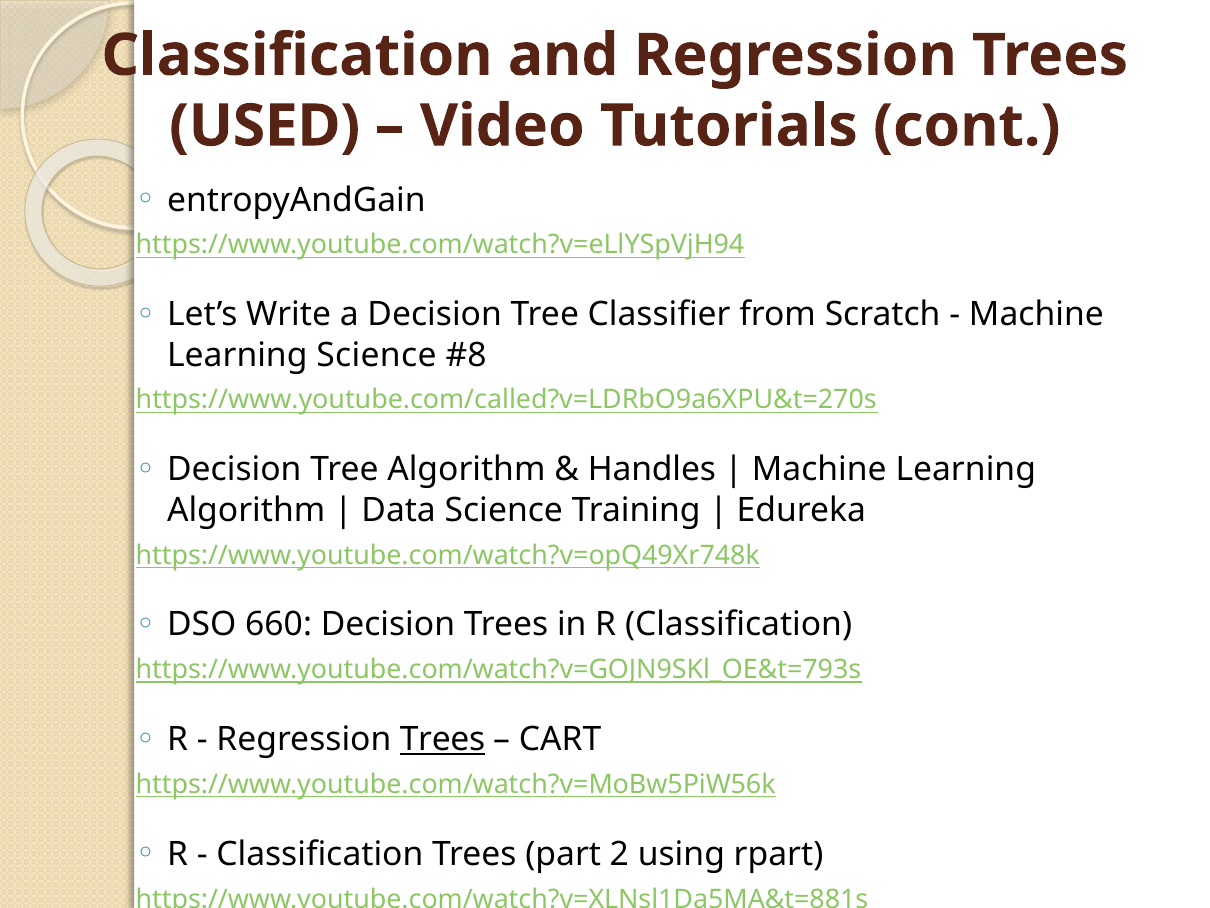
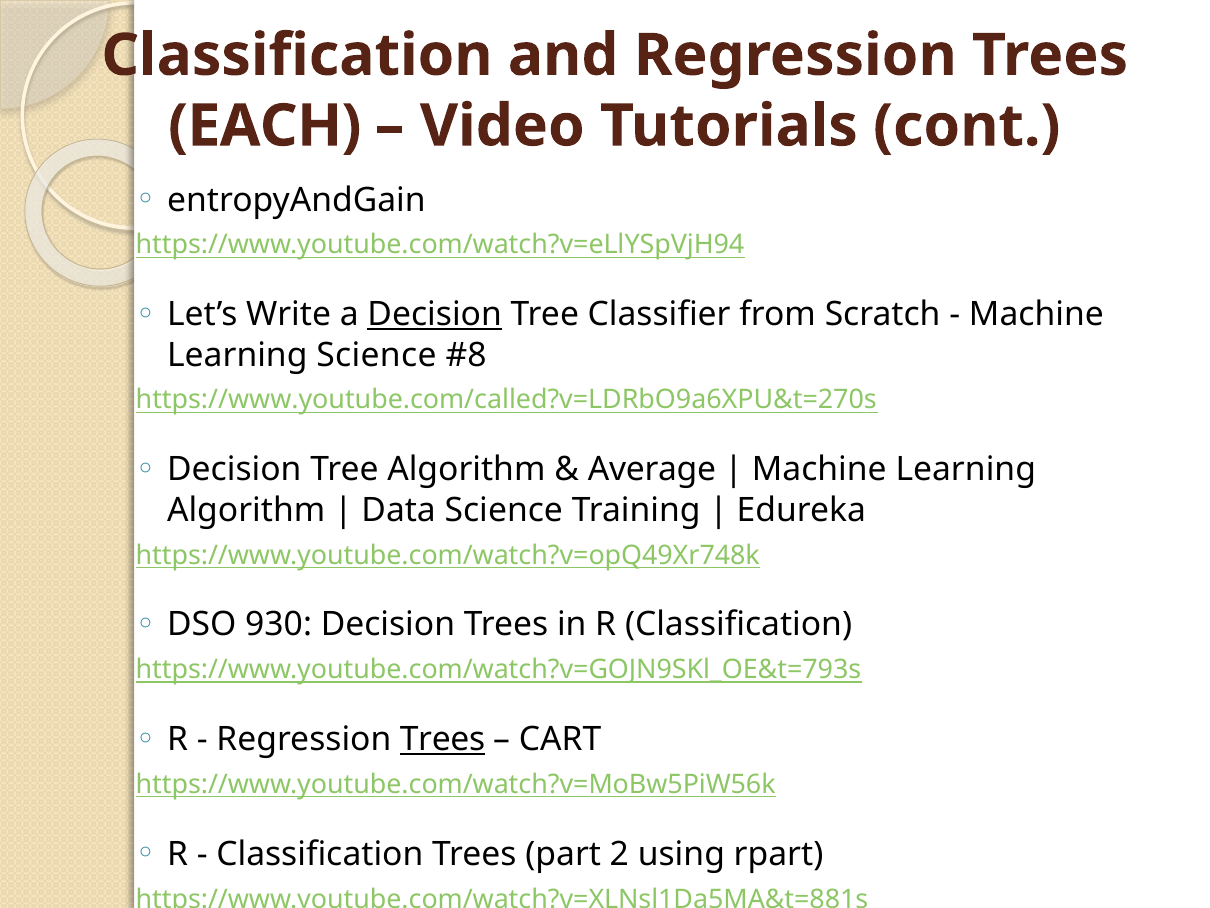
USED: USED -> EACH (265, 126)
Decision underline: none -> present (435, 314)
Handles: Handles -> Average (652, 469)
660: 660 -> 930 (279, 624)
